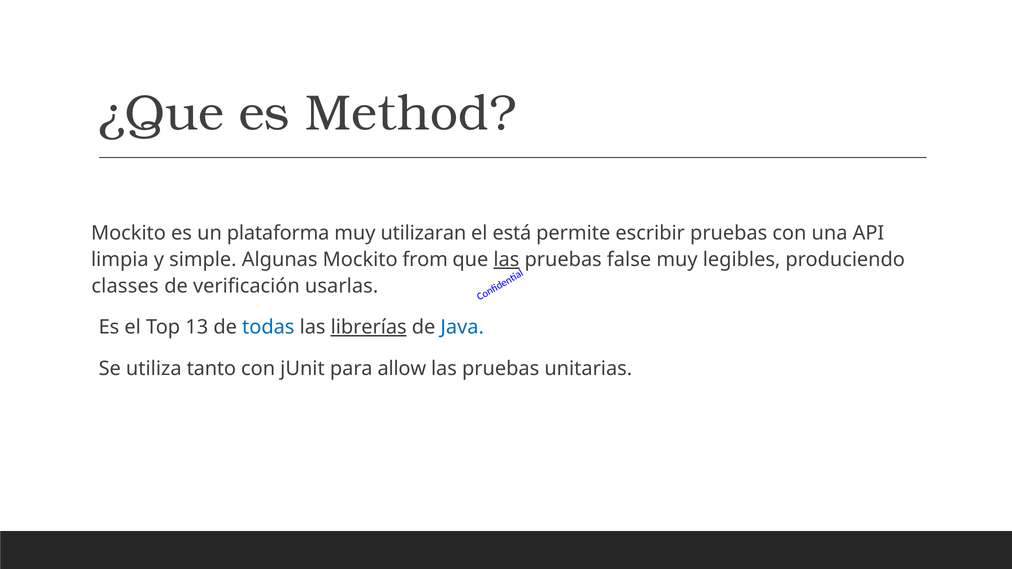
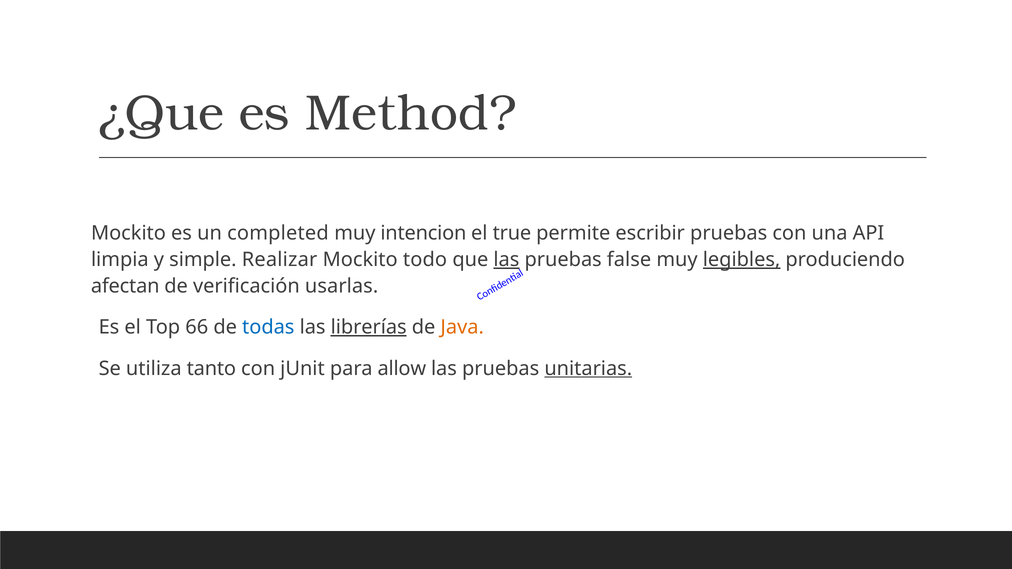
plataforma: plataforma -> completed (278, 233)
utilizaran: utilizaran -> intencion (423, 233)
está: está -> true (512, 233)
Algunas: Algunas -> Realizar (280, 260)
from: from -> todo (425, 260)
legibles underline: none -> present (742, 260)
classes: classes -> afectan (125, 286)
13: 13 -> 66 (197, 327)
Java colour: blue -> orange (462, 327)
unitarias underline: none -> present (588, 369)
